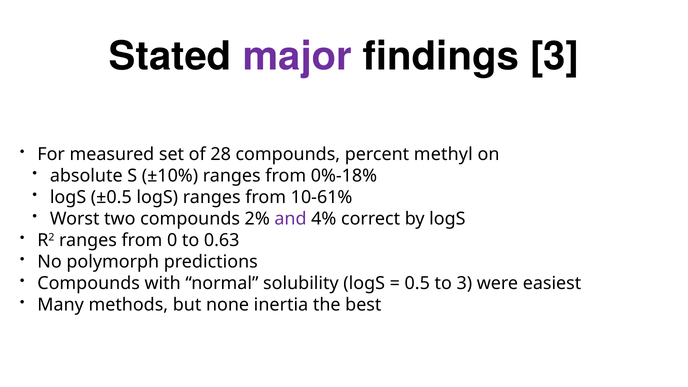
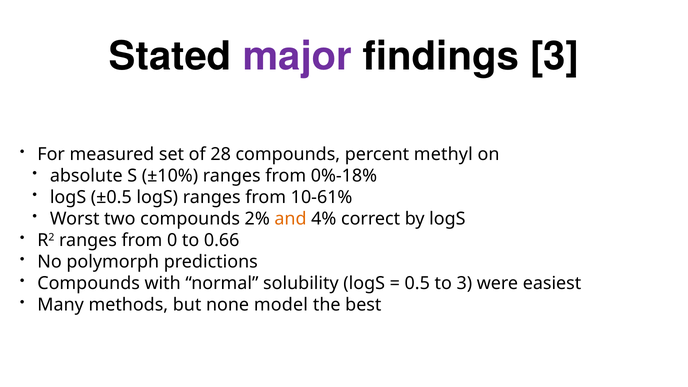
and colour: purple -> orange (291, 219)
0.63: 0.63 -> 0.66 (222, 240)
inertia: inertia -> model (281, 305)
